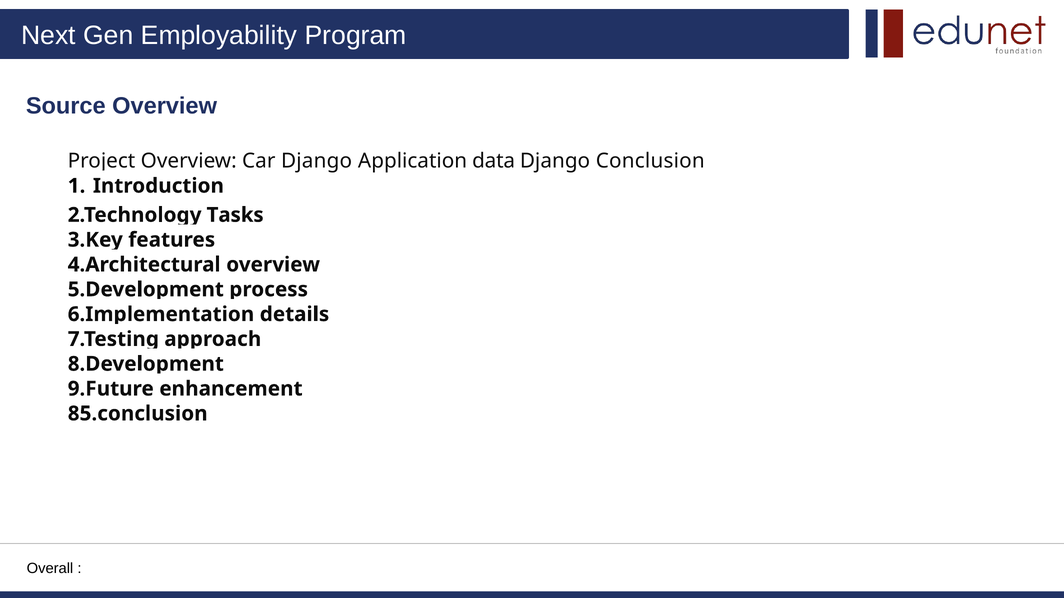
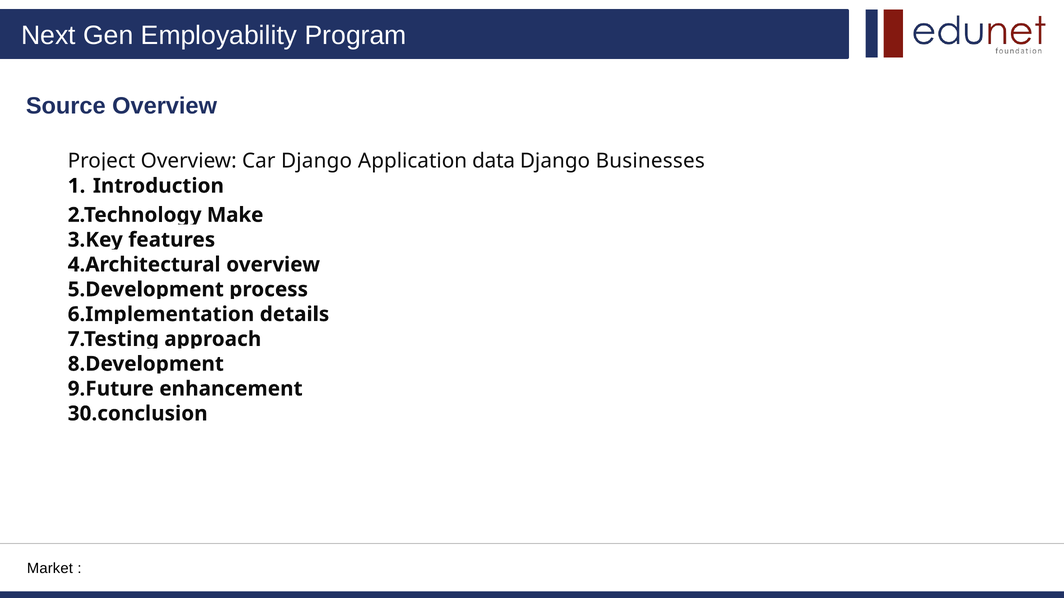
Conclusion: Conclusion -> Businesses (650, 161)
Tasks: Tasks -> Make (235, 215)
85.conclusion: 85.conclusion -> 30.conclusion (138, 414)
Overall: Overall -> Market (50, 569)
